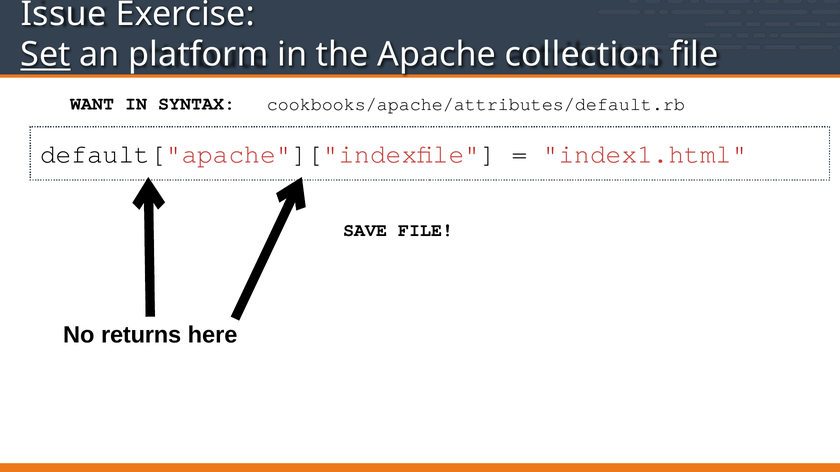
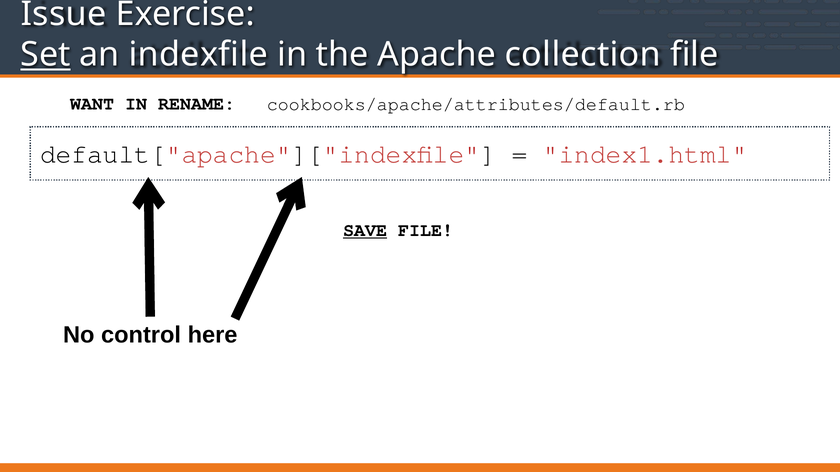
platform: platform -> indexfile (198, 55)
SYNTAX: SYNTAX -> RENAME (197, 104)
SAVE underline: none -> present (365, 230)
returns: returns -> control (141, 335)
